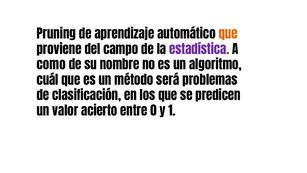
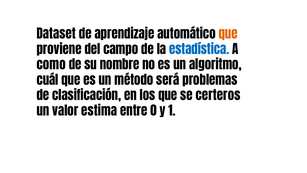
Pruning: Pruning -> Dataset (56, 34)
estadística colour: purple -> blue (199, 50)
predicen: predicen -> certeros (218, 96)
acierto: acierto -> estima (99, 111)
